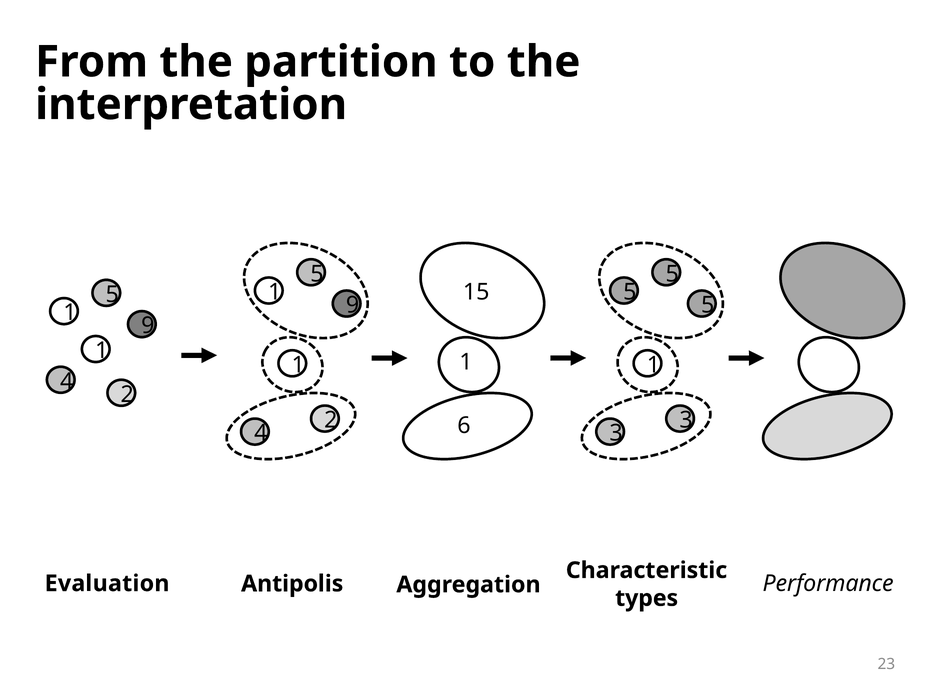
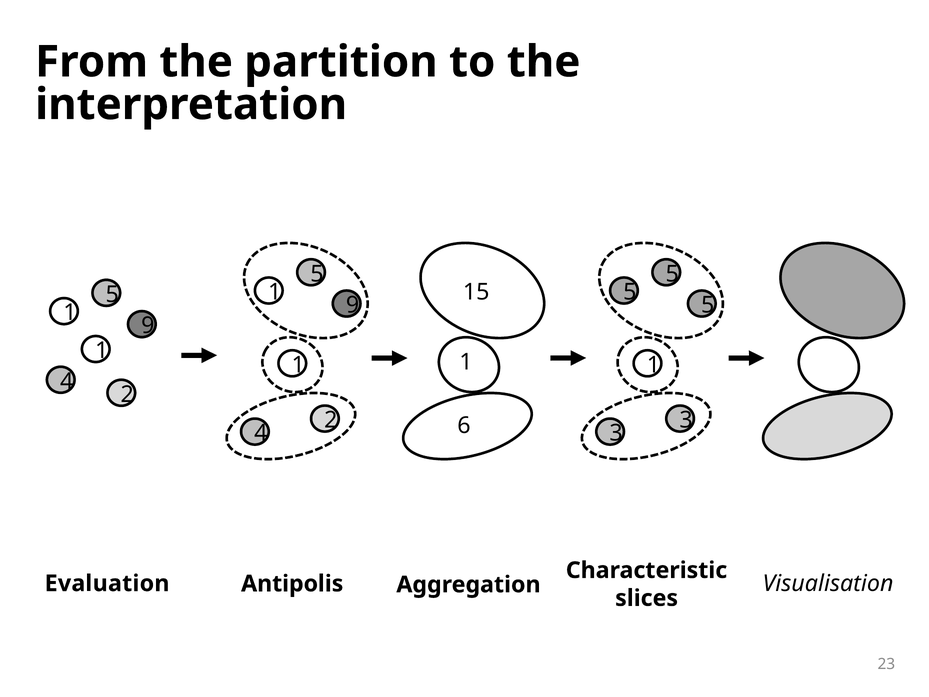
Performance: Performance -> Visualisation (828, 583)
types: types -> slices (647, 598)
